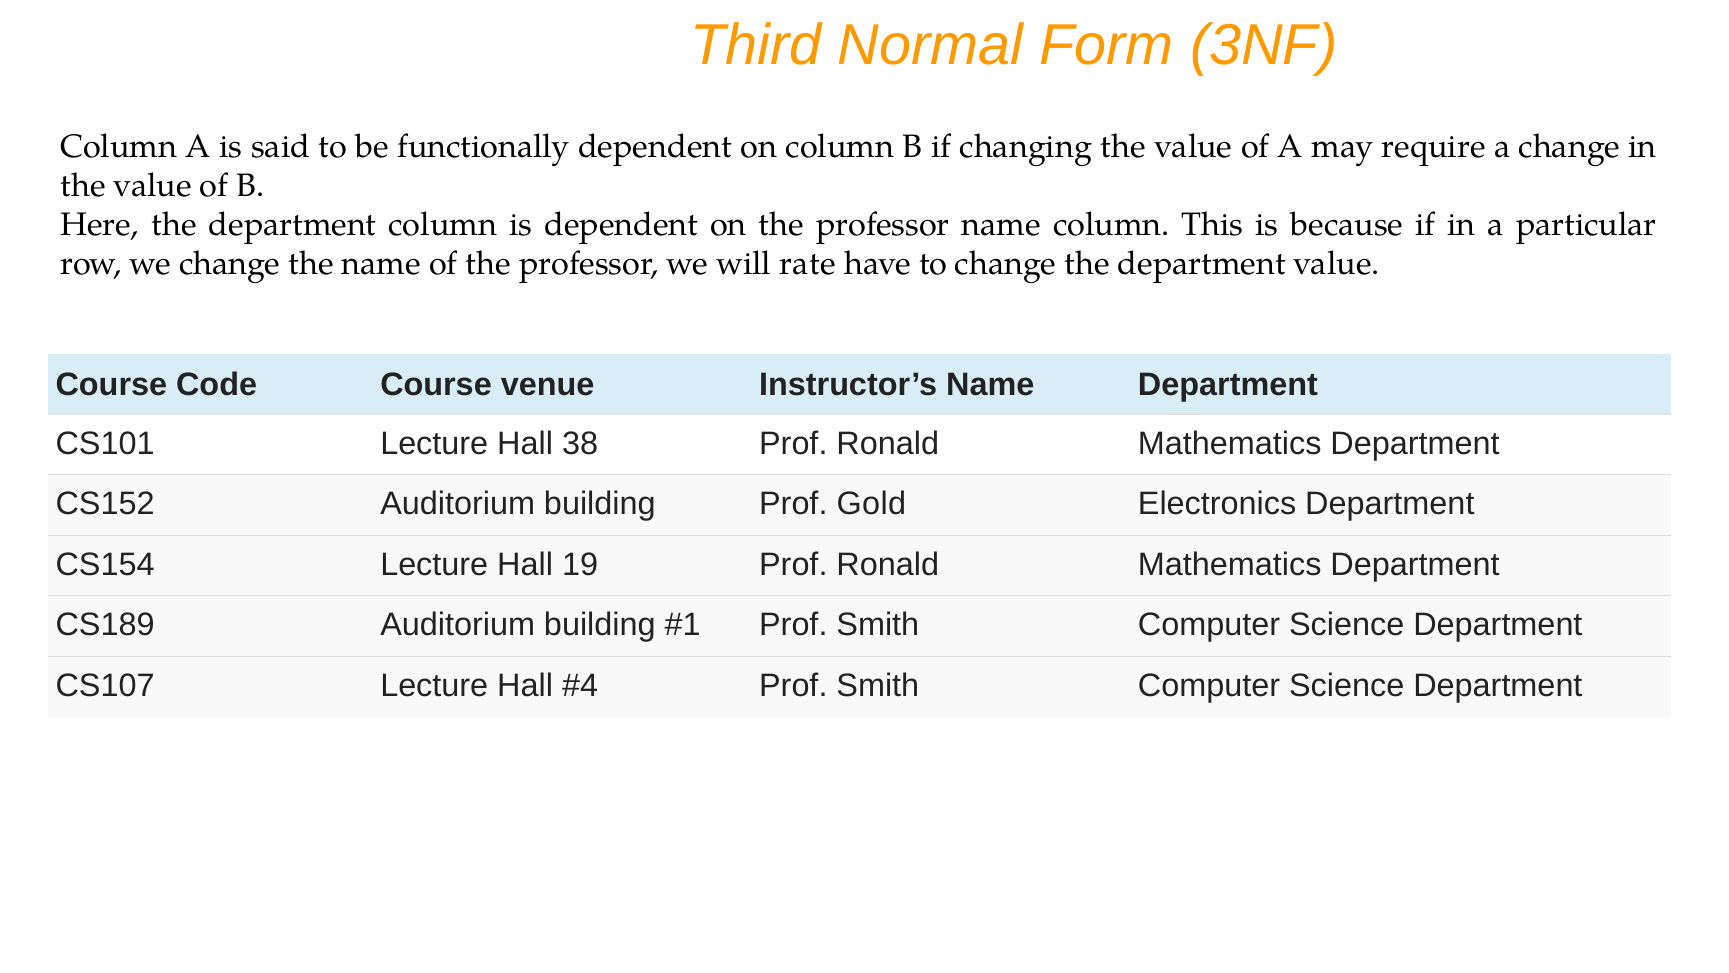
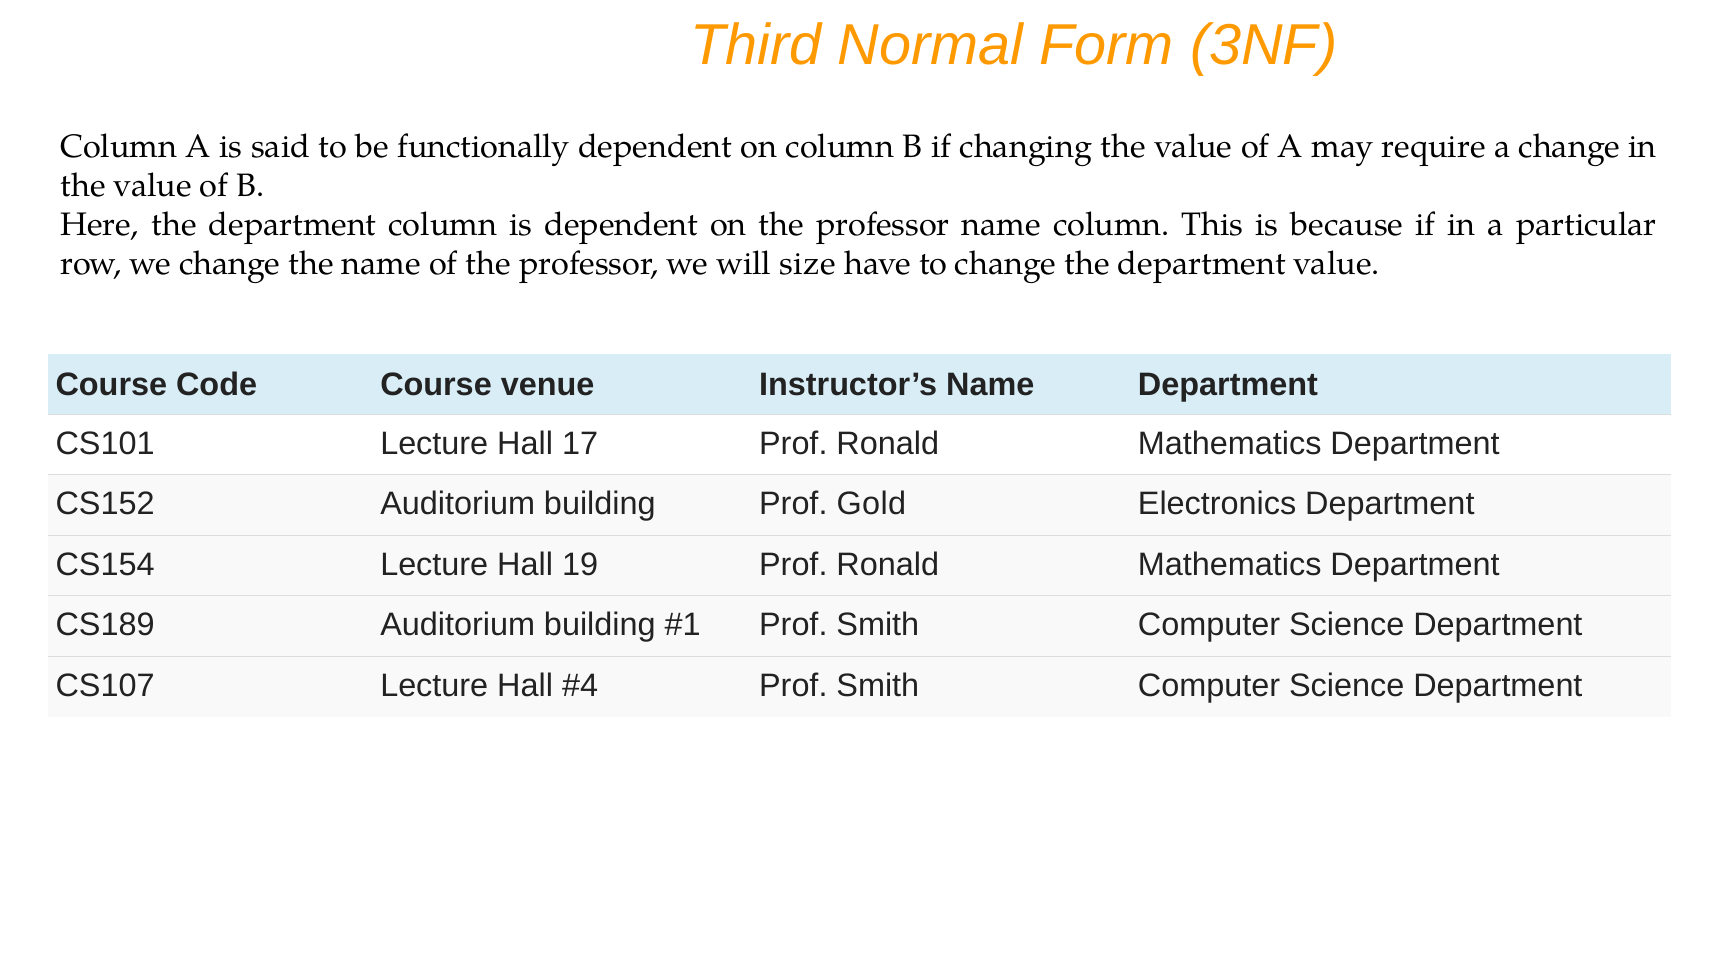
rate: rate -> size (808, 264)
38: 38 -> 17 (580, 444)
